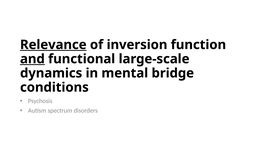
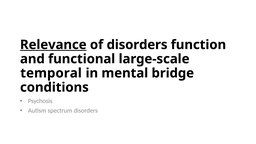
of inversion: inversion -> disorders (137, 45)
and underline: present -> none (32, 59)
dynamics: dynamics -> temporal (51, 73)
